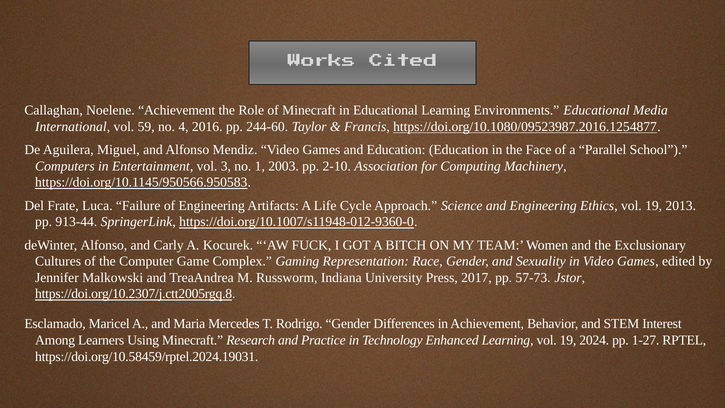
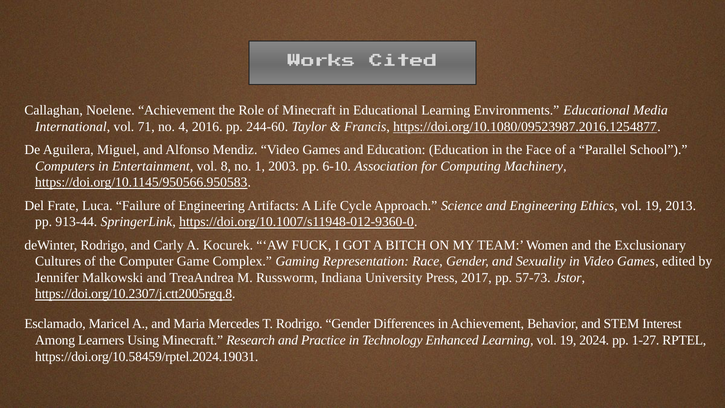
59: 59 -> 71 (146, 127)
3: 3 -> 8 (226, 166)
2-10: 2-10 -> 6-10 (337, 166)
deWinter Alfonso: Alfonso -> Rodrigo (104, 245)
